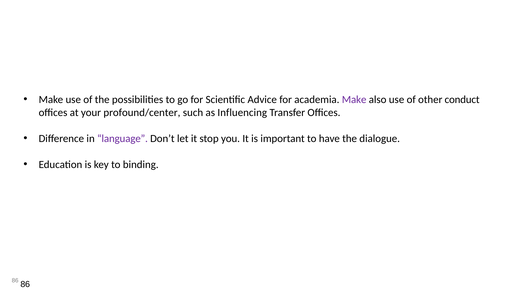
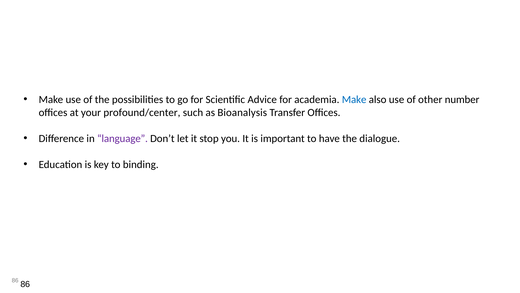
Make colour: purple -> blue (354, 99)
conduct: conduct -> number (462, 99)
Influencing: Influencing -> Bioanalysis (242, 112)
